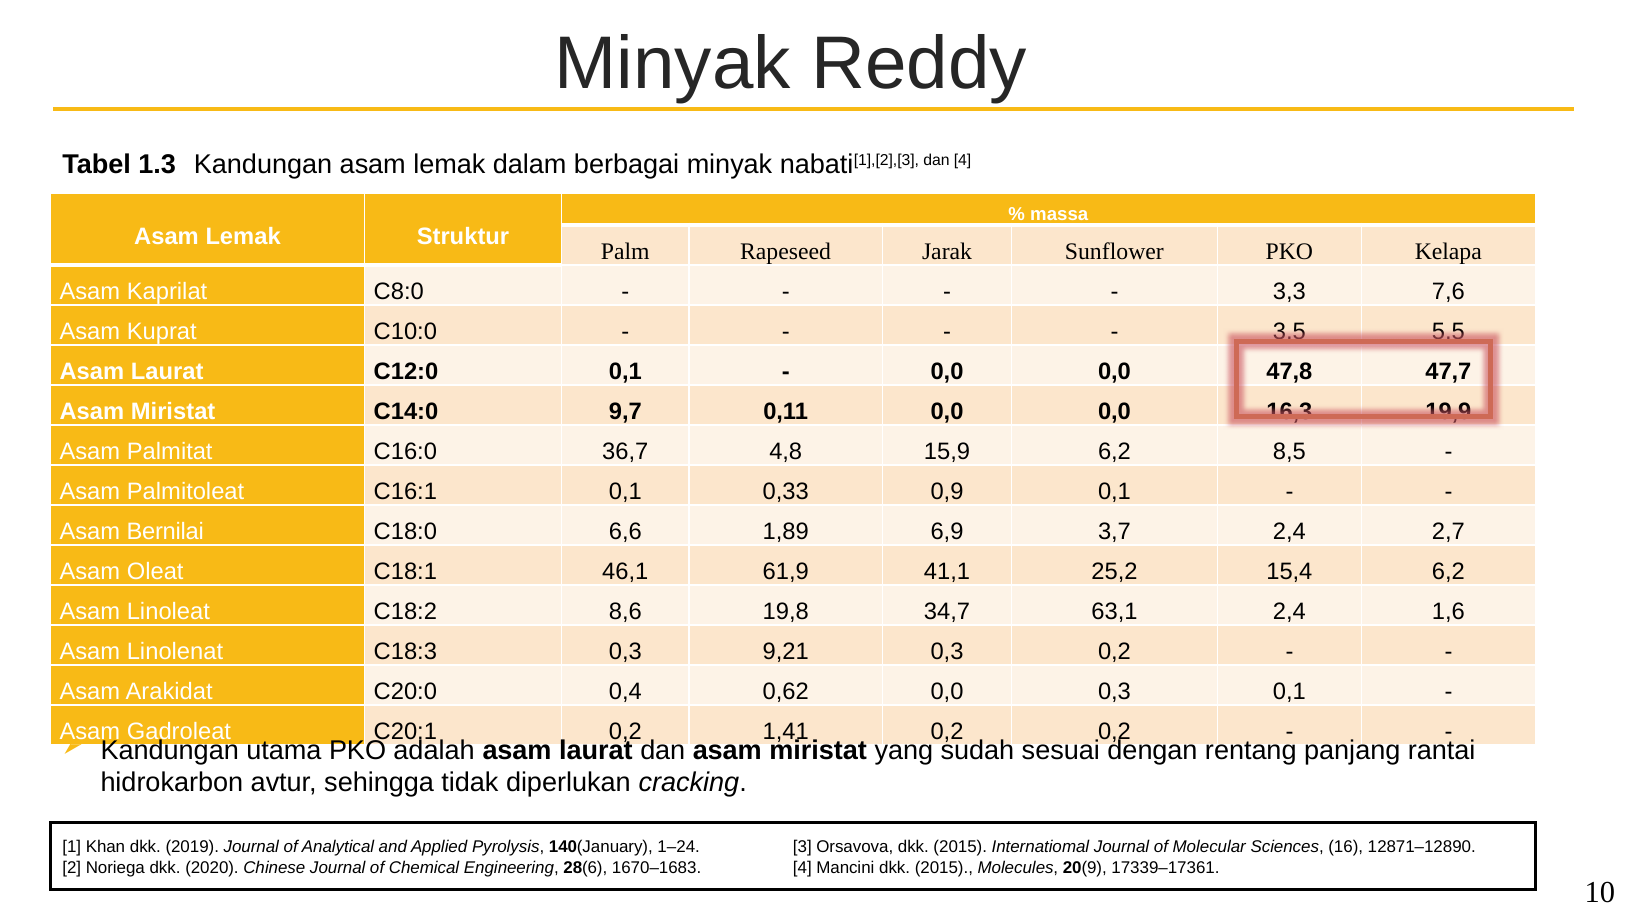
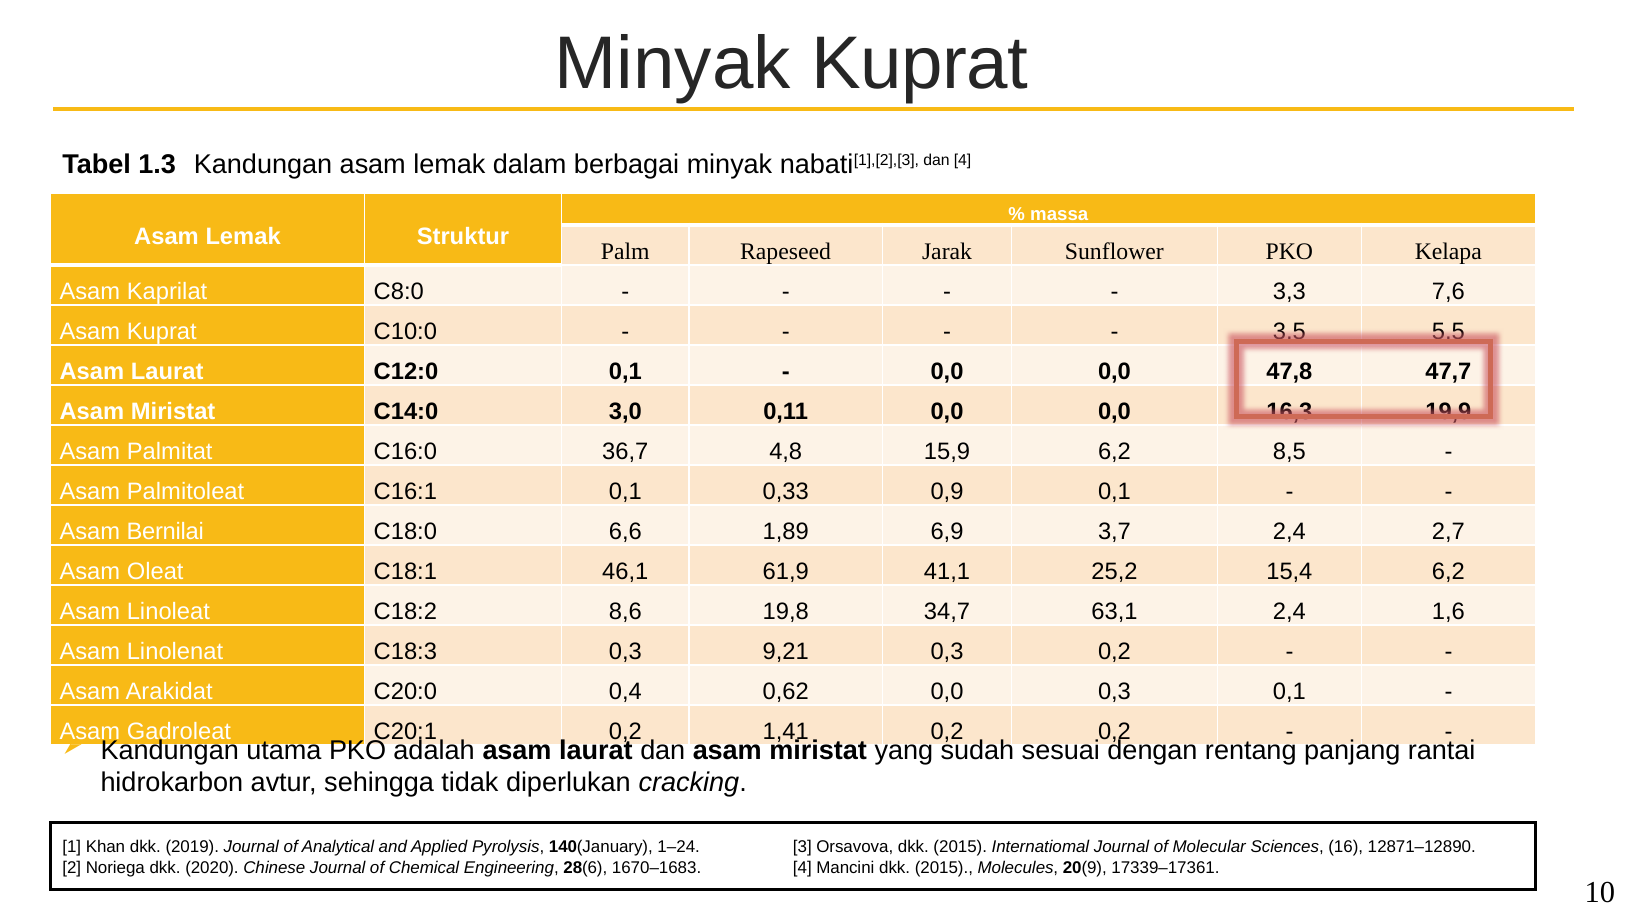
Minyak Reddy: Reddy -> Kuprat (920, 64)
9,7: 9,7 -> 3,0 (625, 412)
